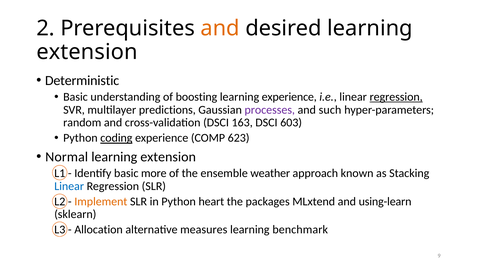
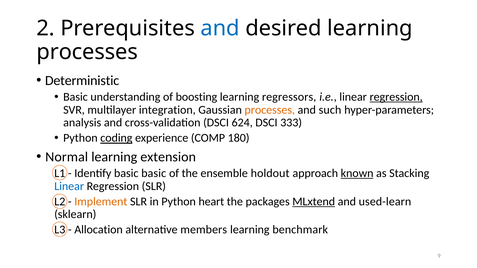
and colour: orange -> blue (220, 28)
extension: extension -> processes (87, 52)
learning experience: experience -> regressors (289, 97)
predictions: predictions -> integration (167, 110)
processes colour: purple -> orange (270, 110)
random: random -> analysis (82, 123)
163: 163 -> 624 (242, 123)
603: 603 -> 333 (291, 123)
623: 623 -> 180 (239, 138)
basic more: more -> basic (154, 174)
weather: weather -> holdout (270, 174)
known underline: none -> present (357, 174)
MLxtend underline: none -> present (314, 202)
using-learn: using-learn -> used-learn (385, 202)
measures: measures -> members (204, 230)
